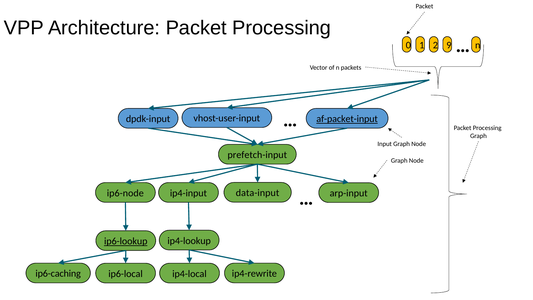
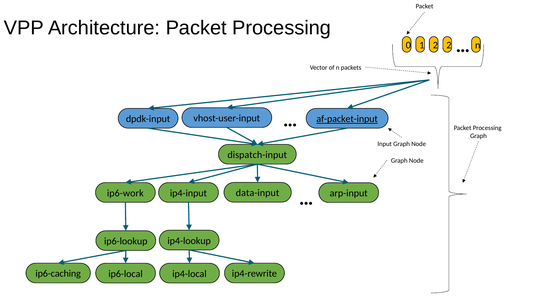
1 9: 9 -> 2 (449, 45)
prefetch-input: prefetch-input -> dispatch-input (257, 155)
ip6-node: ip6-node -> ip6-work (125, 193)
ip6-lookup underline: present -> none (126, 241)
